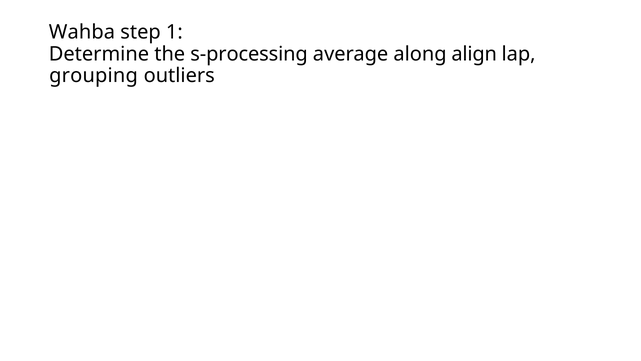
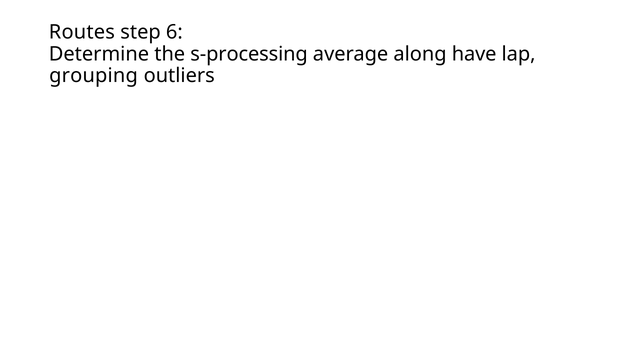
Wahba: Wahba -> Routes (82, 32)
1: 1 -> 6 (174, 32)
align: align -> have (474, 54)
